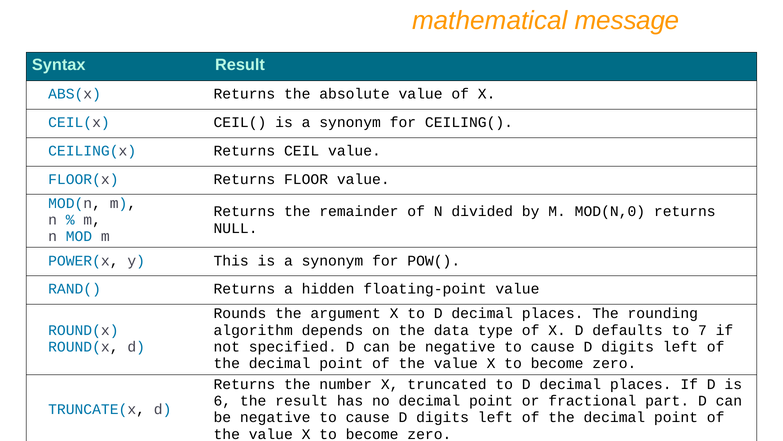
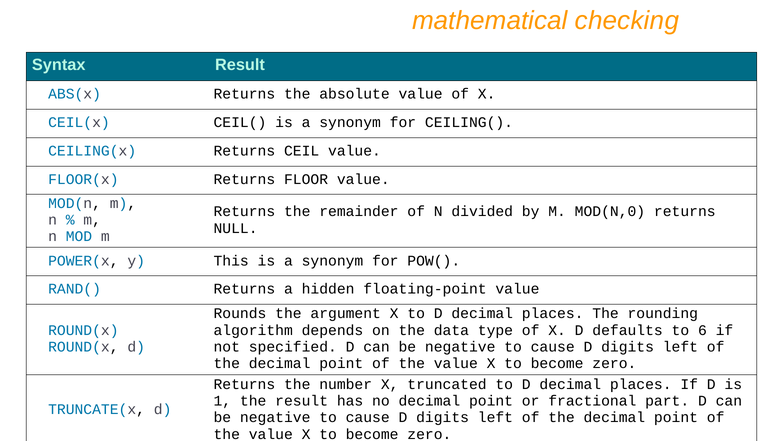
message: message -> checking (627, 20)
7: 7 -> 6 (702, 330)
6: 6 -> 1 (222, 400)
